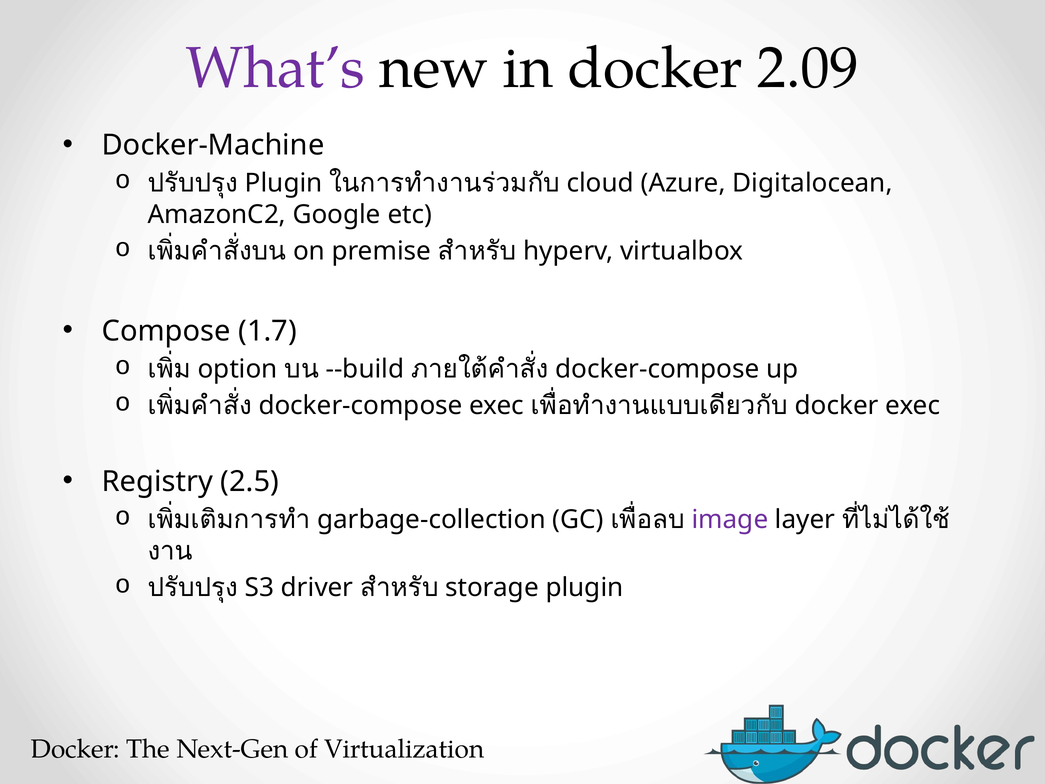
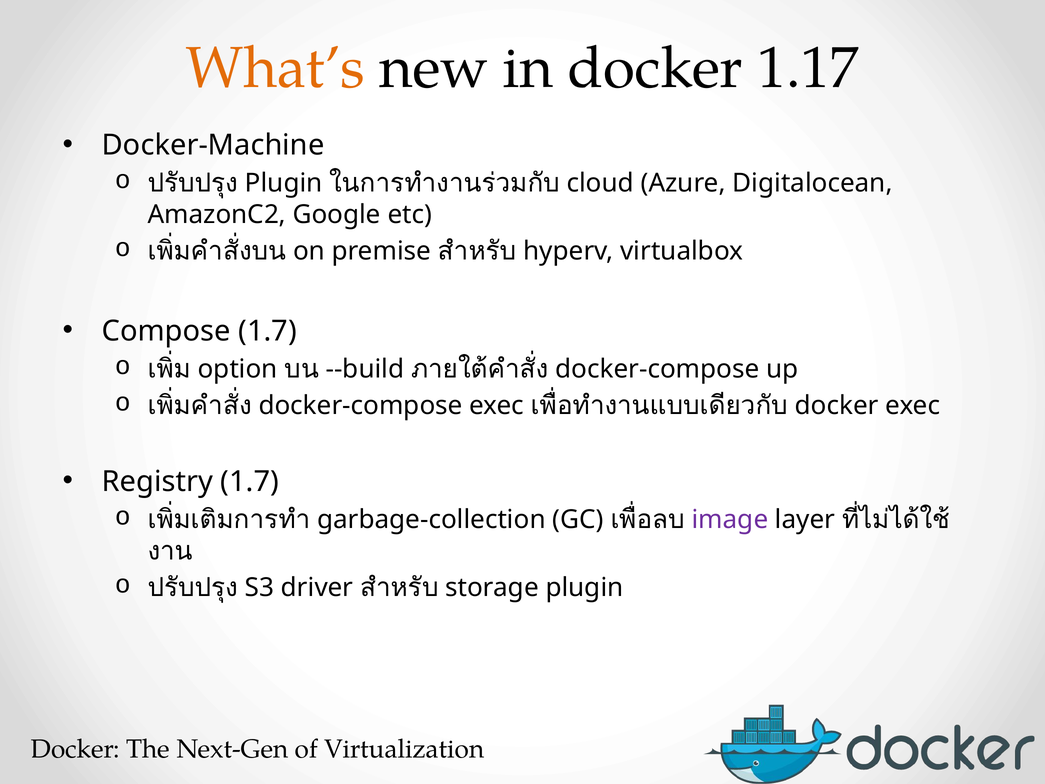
What’s colour: purple -> orange (275, 68)
2.09: 2.09 -> 1.17 (808, 68)
Registry 2.5: 2.5 -> 1.7 (250, 481)
